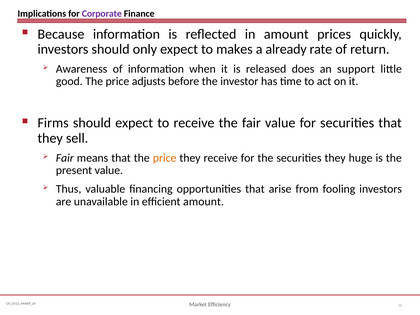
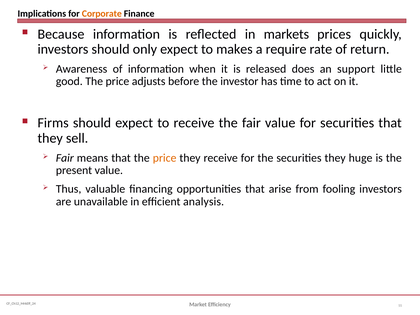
Corporate colour: purple -> orange (102, 14)
in amount: amount -> markets (286, 34)
already: already -> require (286, 49)
efficient amount: amount -> analysis (204, 201)
